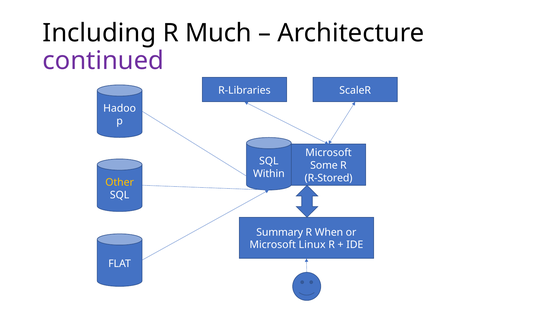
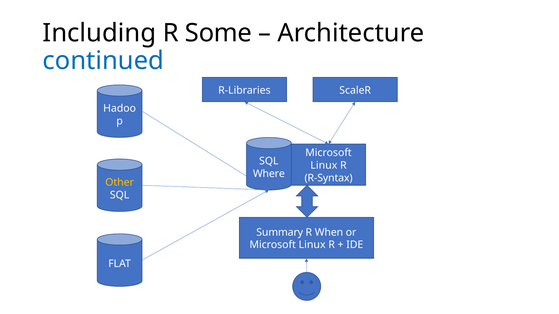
Much: Much -> Some (219, 33)
continued colour: purple -> blue (103, 61)
Some: Some -> Linux (324, 166)
Within: Within -> Where (269, 174)
R-Stored: R-Stored -> R-Syntax (329, 178)
